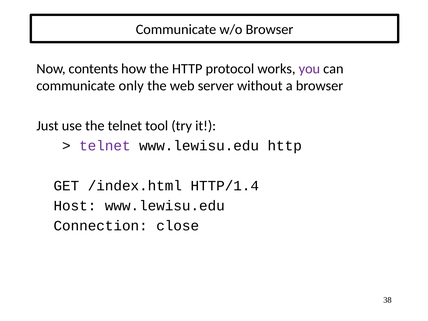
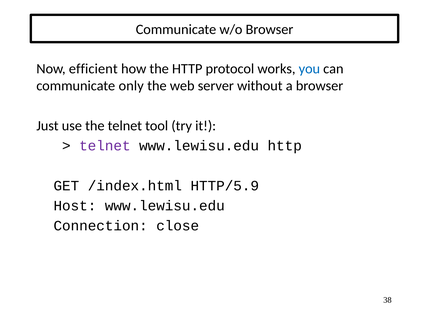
contents: contents -> efficient (93, 69)
you colour: purple -> blue (309, 69)
HTTP/1.4: HTTP/1.4 -> HTTP/5.9 (225, 186)
